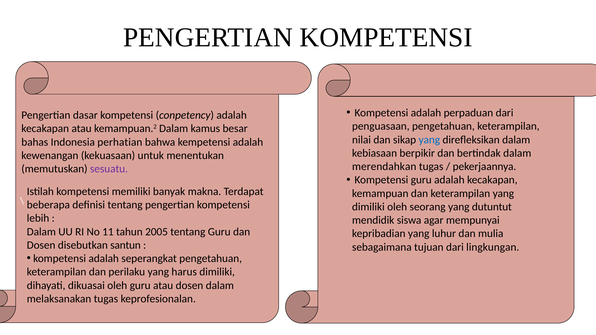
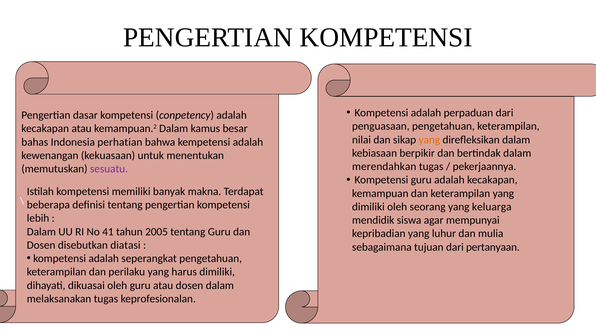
yang colour: blue -> orange (429, 140)
dutuntut: dutuntut -> keluarga (492, 207)
11: 11 -> 41 (108, 232)
santun: santun -> diatasi (125, 245)
lingkungan: lingkungan -> pertanyaan (493, 247)
